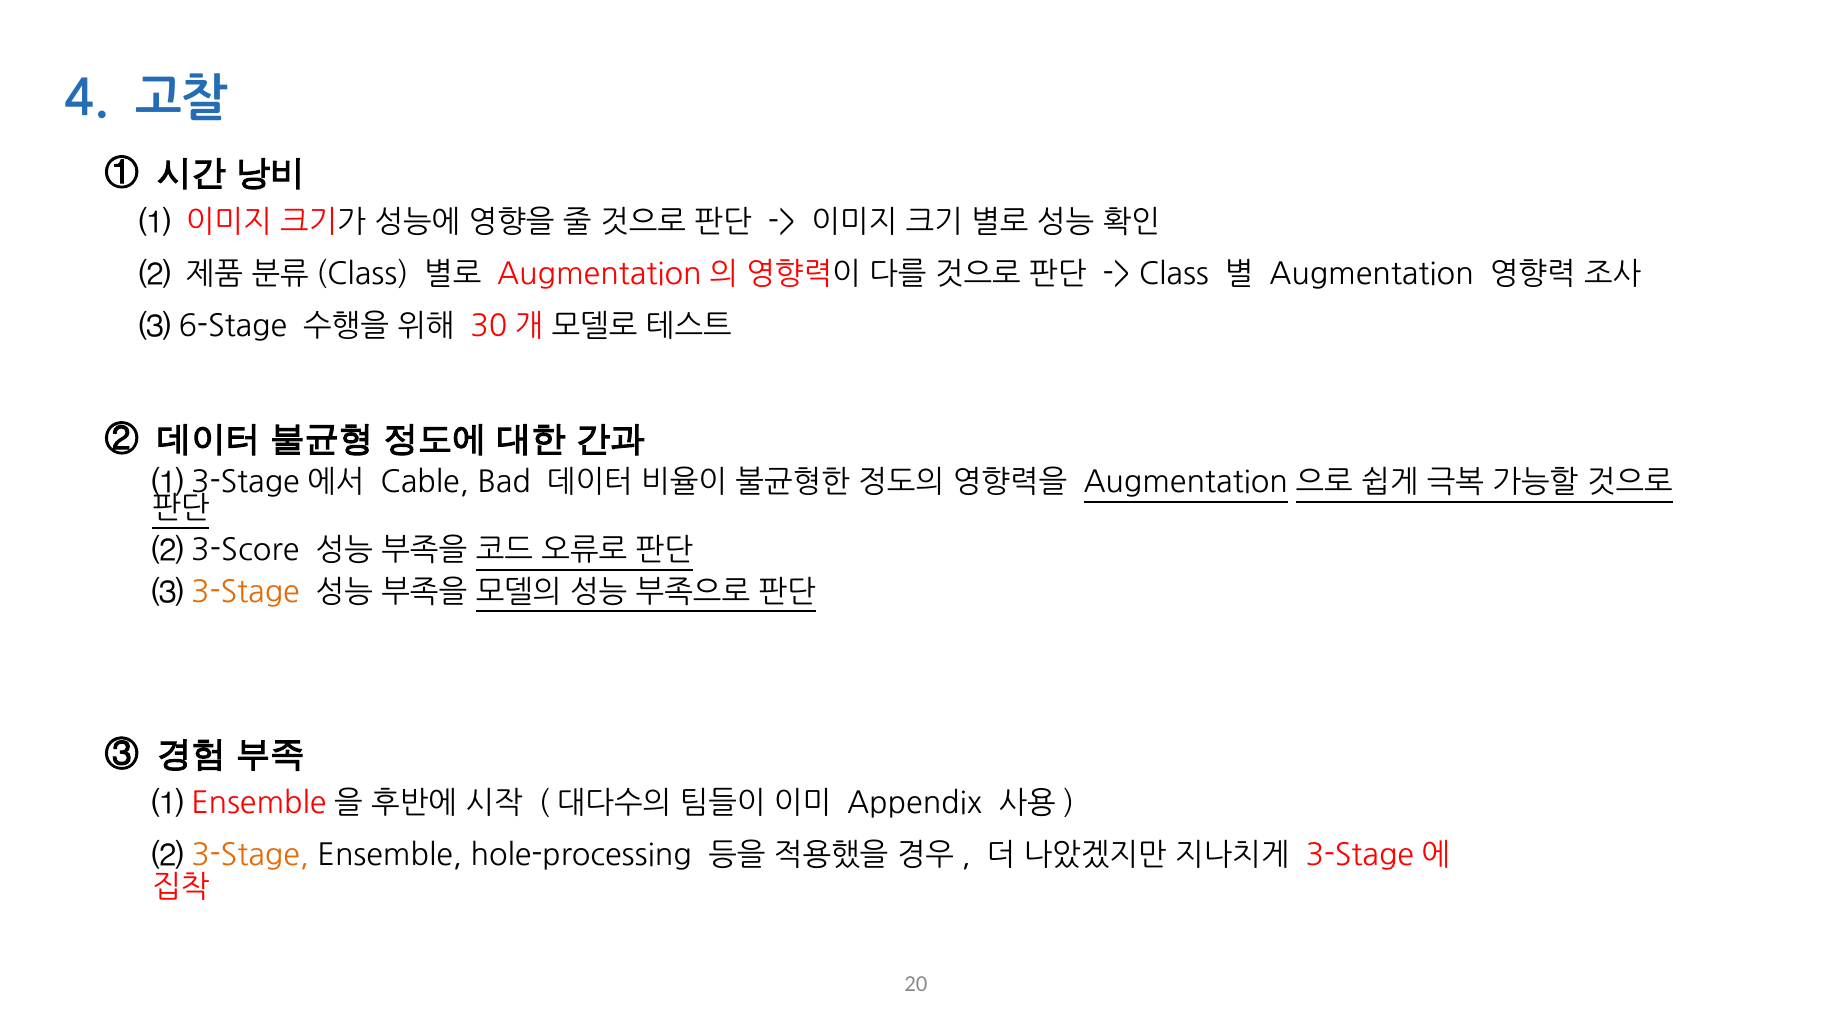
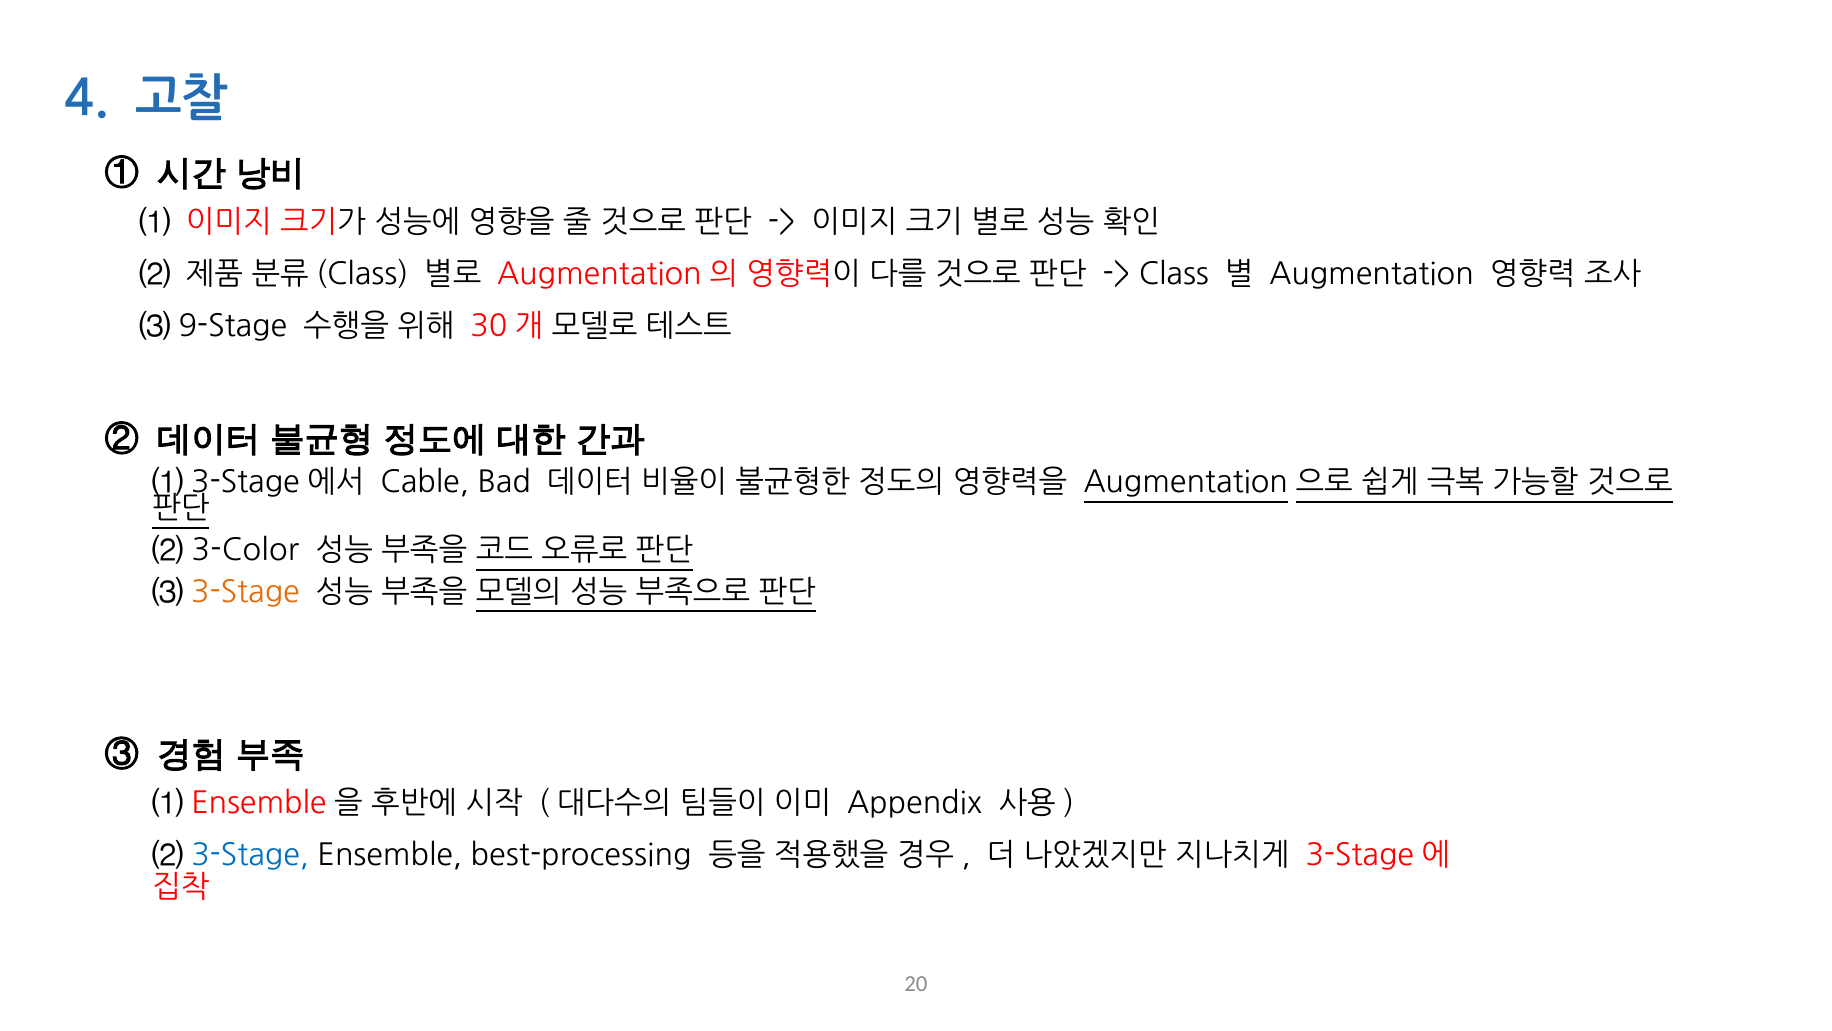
6-Stage: 6-Stage -> 9-Stage (233, 326)
3-Score: 3-Score -> 3-Color (245, 550)
3-Stage colour: orange -> blue (250, 855)
hole-processing: hole-processing -> best-processing (581, 855)
